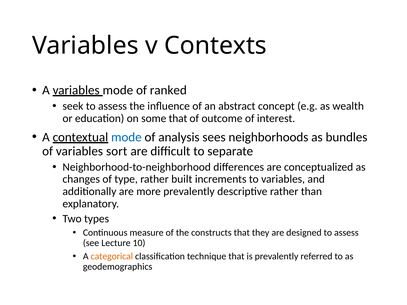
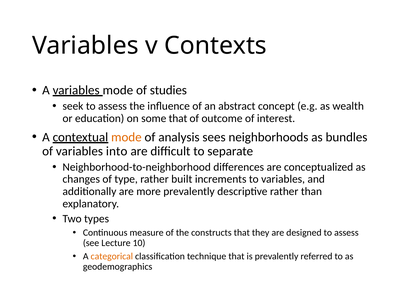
ranked: ranked -> studies (168, 90)
mode colour: blue -> orange (126, 137)
sort: sort -> into (117, 151)
